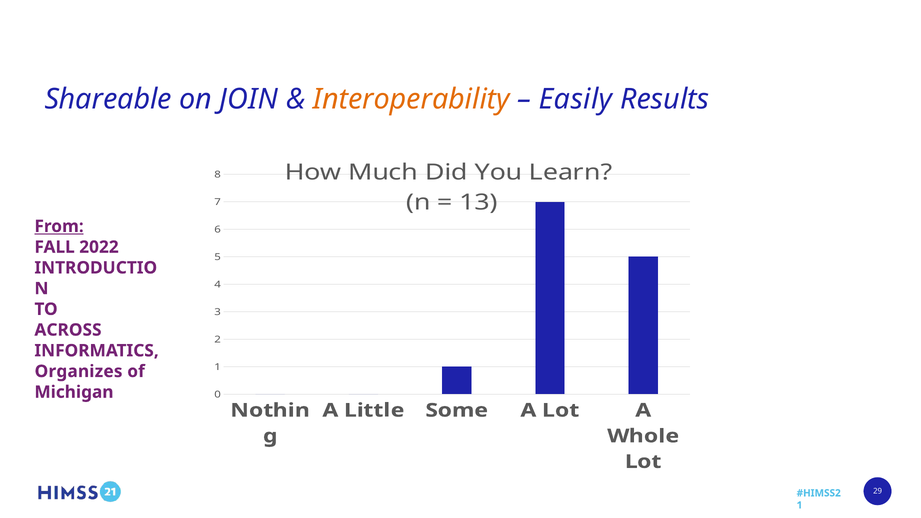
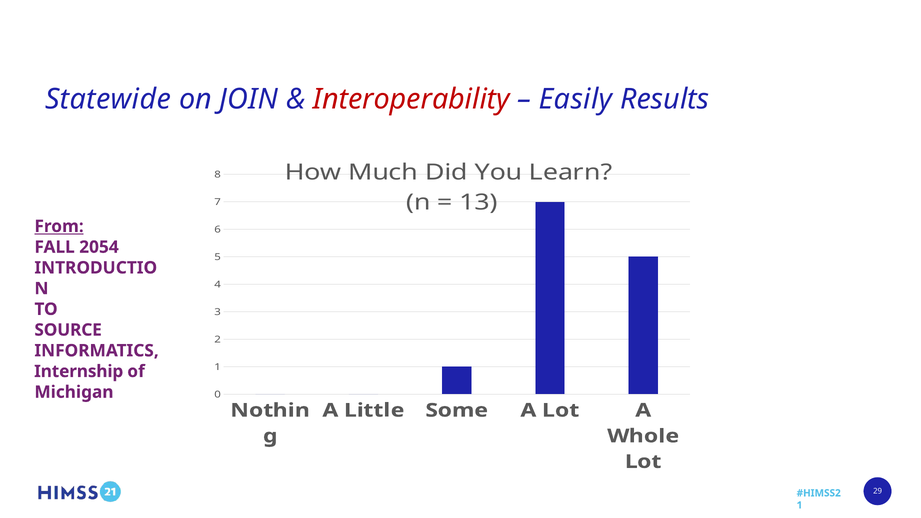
Shareable: Shareable -> Statewide (108, 99)
Interoperability colour: orange -> red (411, 99)
2022: 2022 -> 2054 (99, 247)
ACROSS: ACROSS -> SOURCE (68, 330)
Organizes: Organizes -> Internship (79, 371)
